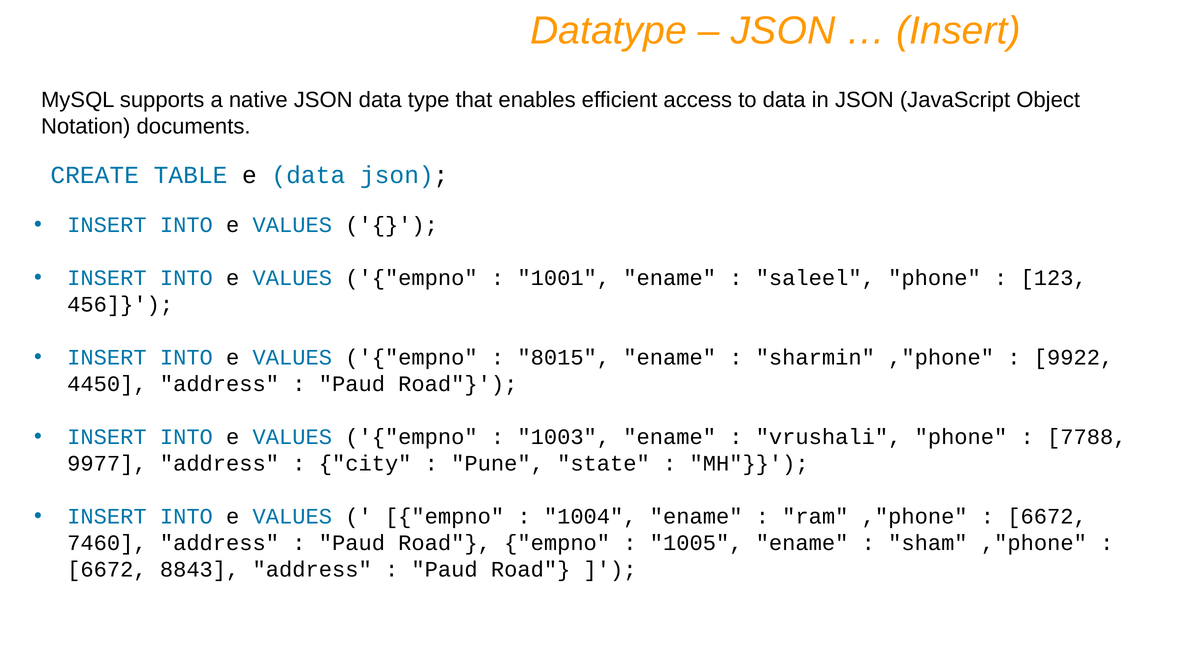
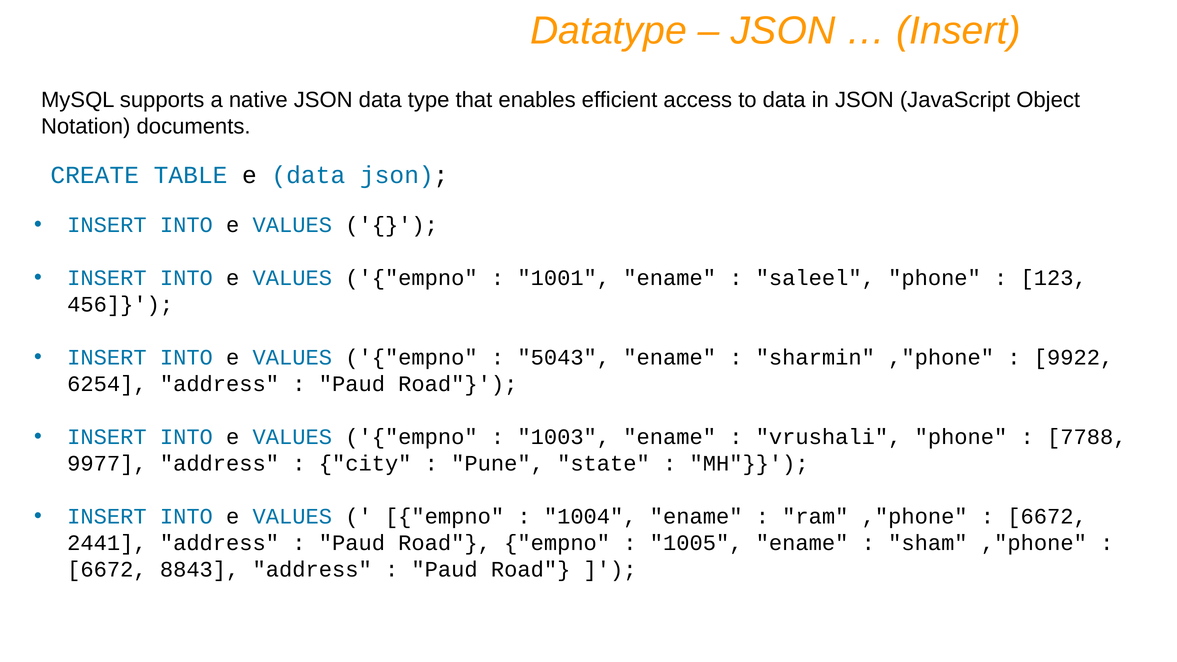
8015: 8015 -> 5043 (564, 358)
4450: 4450 -> 6254 (107, 384)
7460: 7460 -> 2441 (107, 543)
